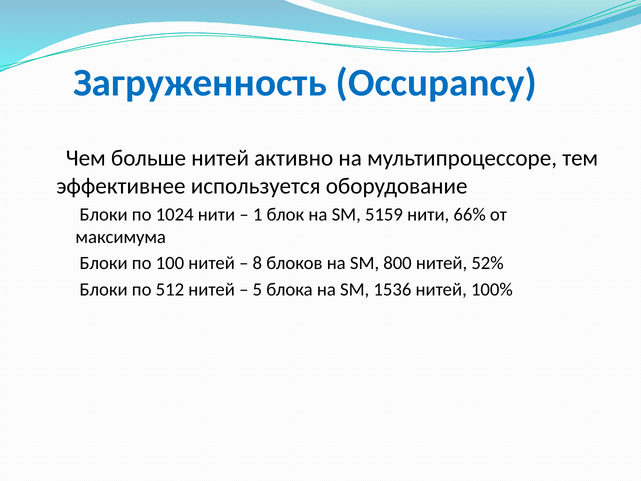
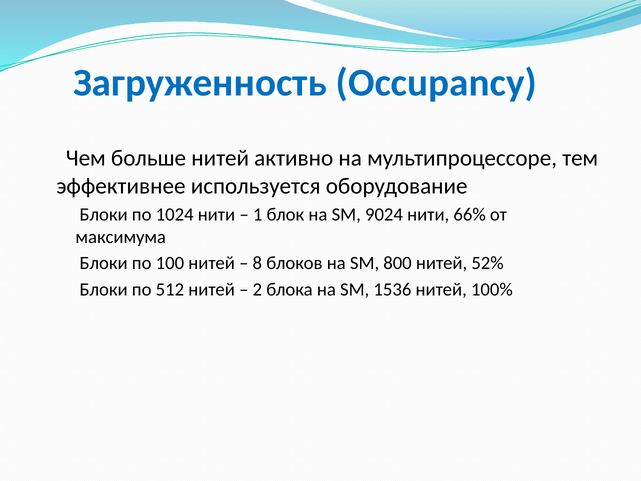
5159: 5159 -> 9024 (384, 215)
5: 5 -> 2 (257, 289)
